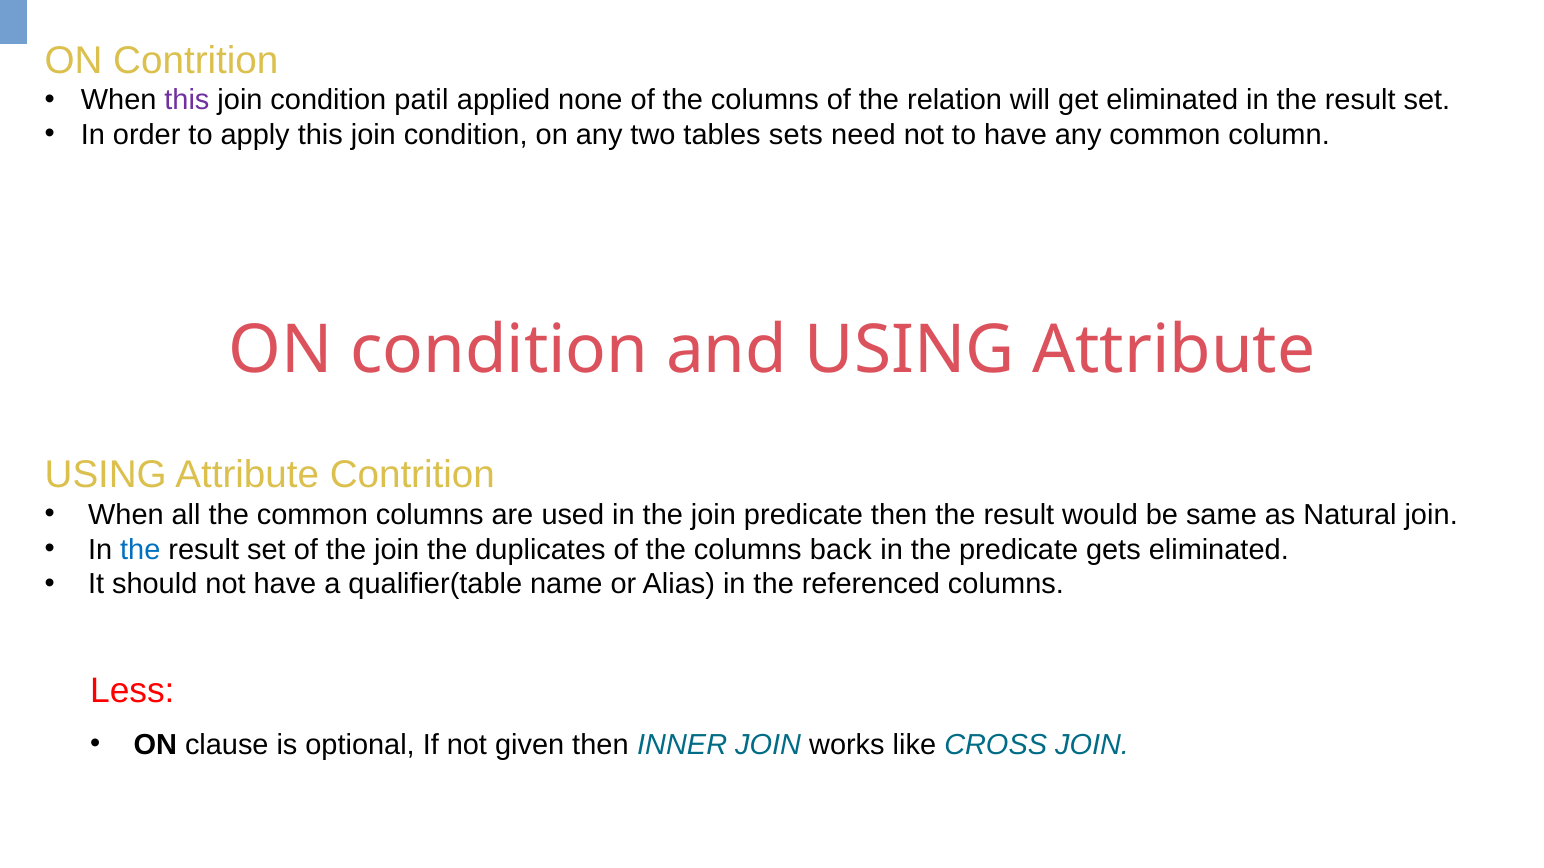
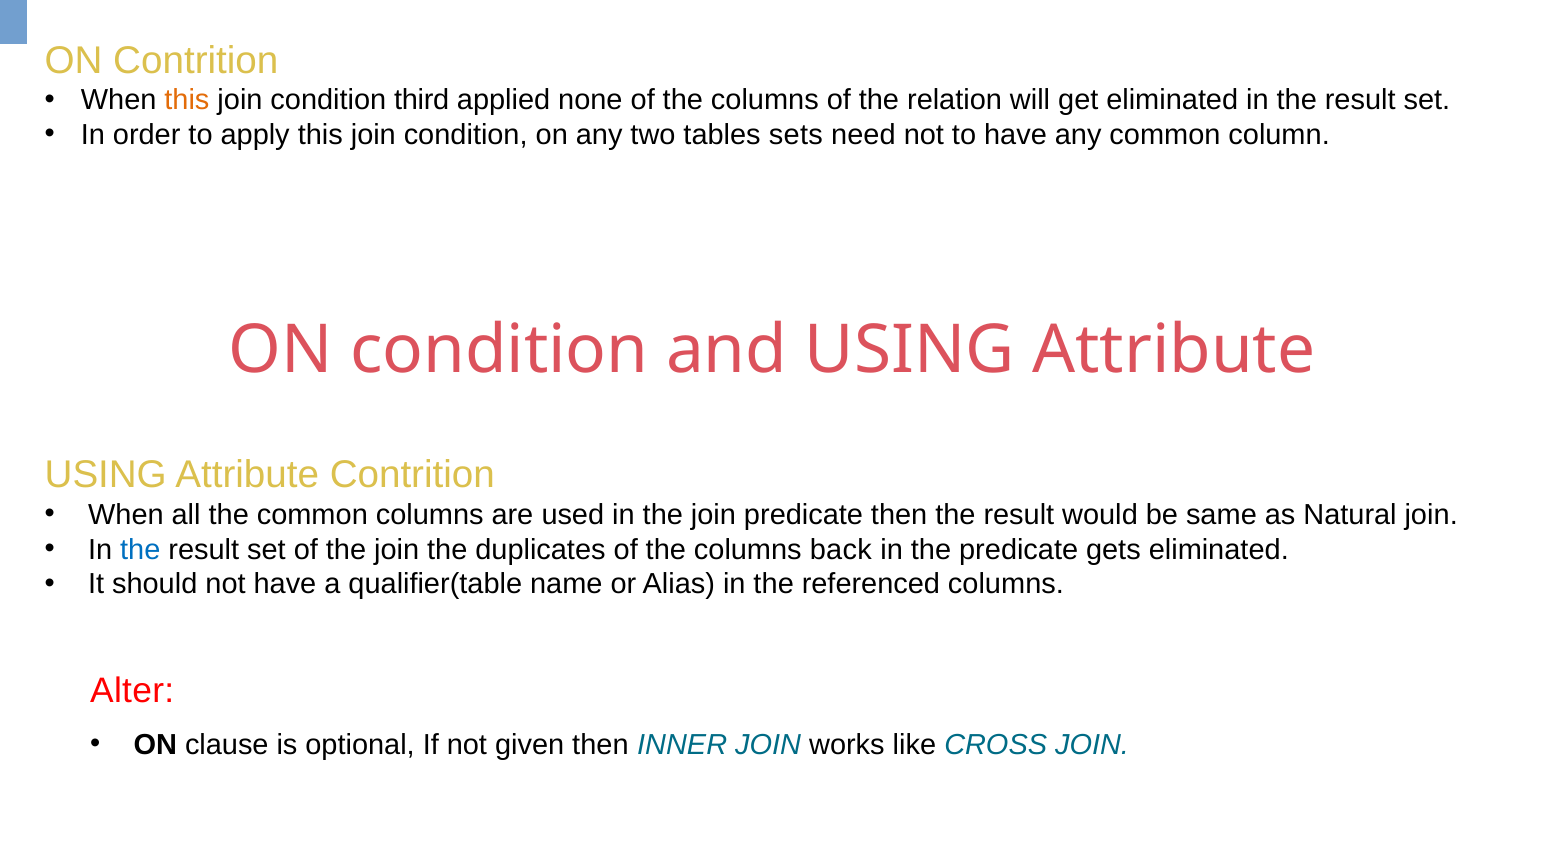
this colour: purple -> orange (187, 100)
patil: patil -> third (422, 100)
Less: Less -> Alter (132, 692)
